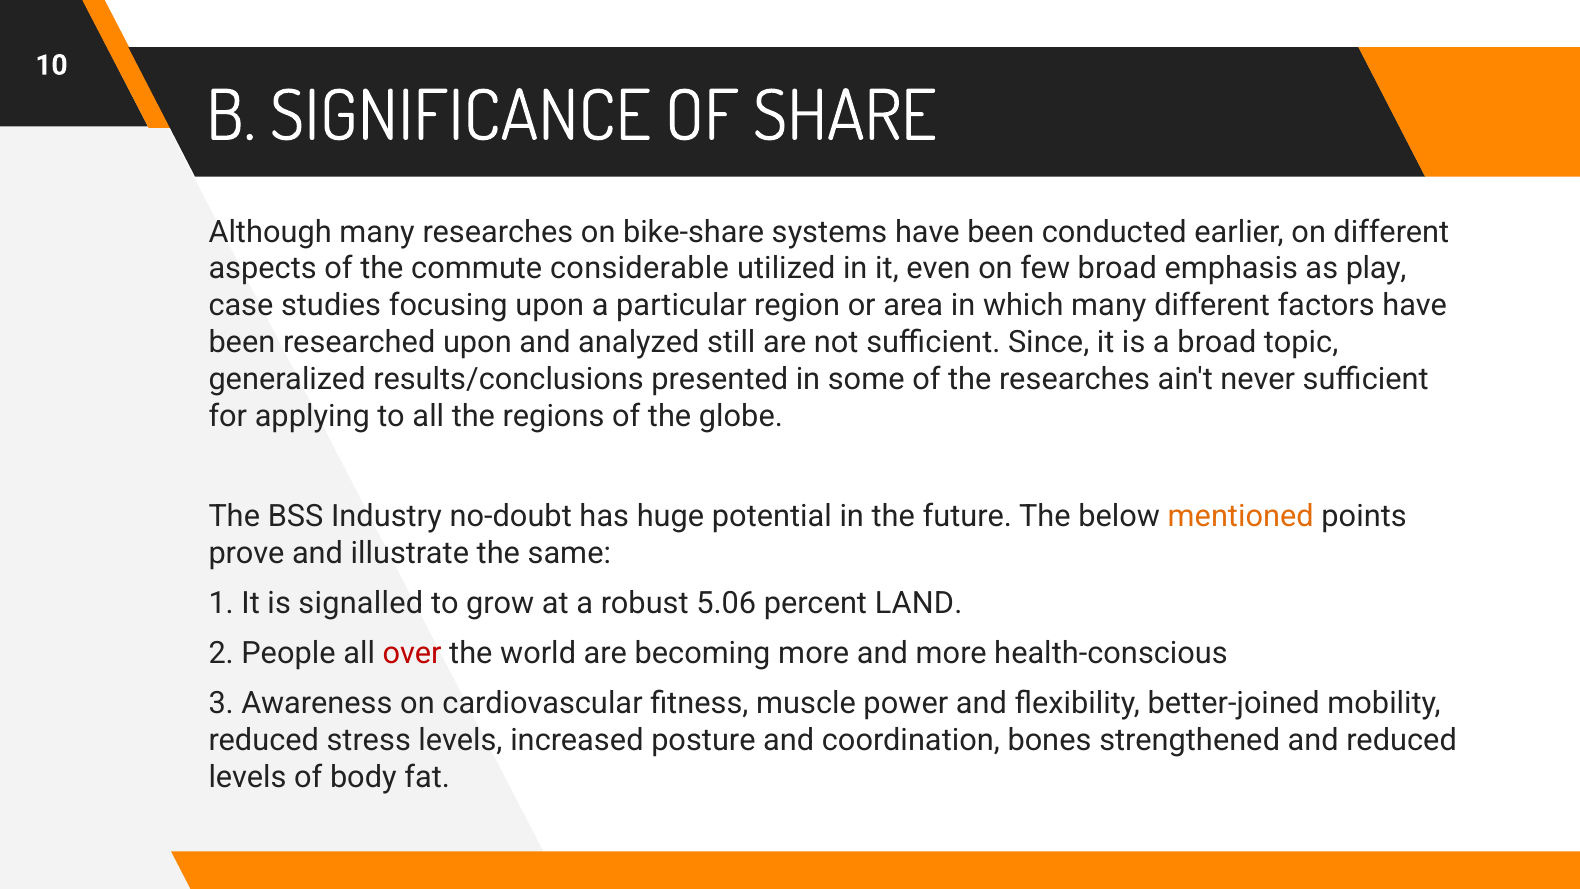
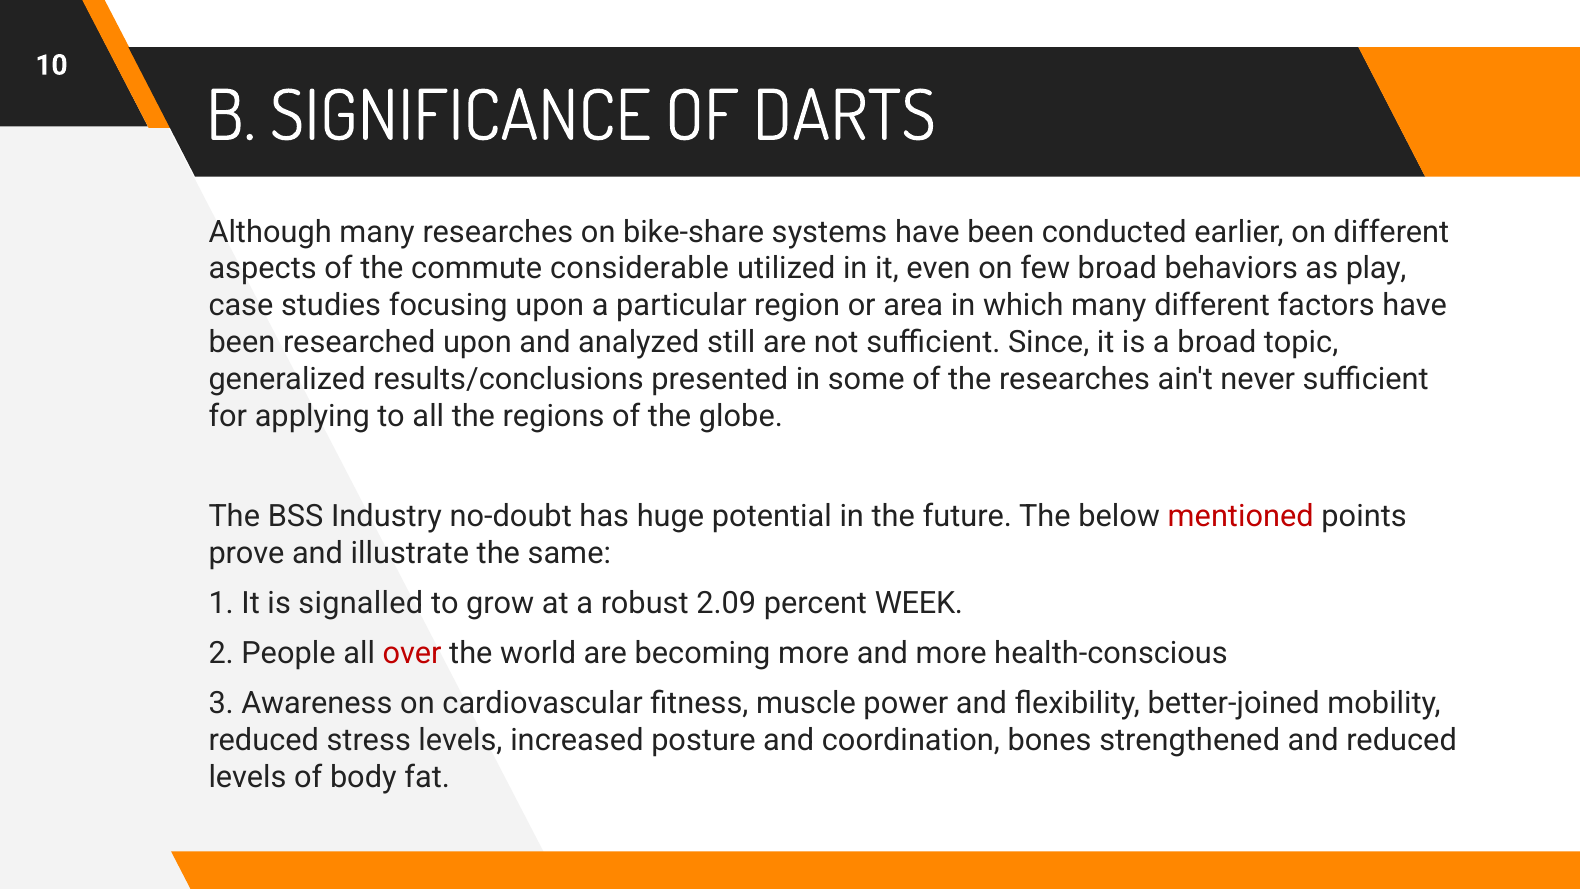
SHARE: SHARE -> DARTS (844, 117)
emphasis: emphasis -> behaviors (1231, 269)
mentioned colour: orange -> red (1241, 516)
5.06: 5.06 -> 2.09 (726, 603)
LAND: LAND -> WEEK (919, 603)
